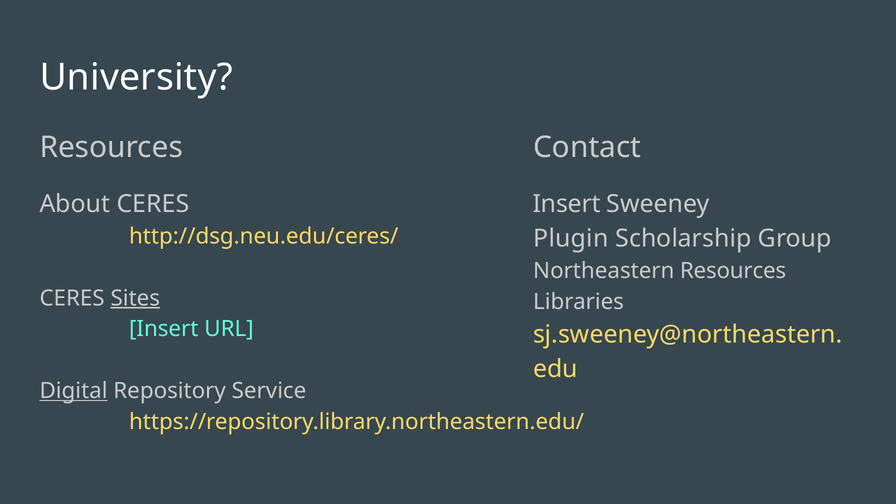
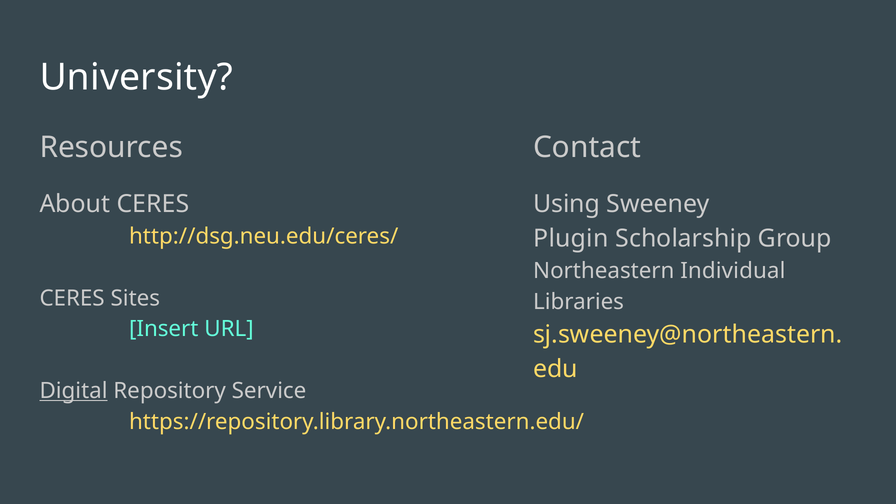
Insert: Insert -> Using (567, 204)
Northeastern Resources: Resources -> Individual (733, 271)
Sites underline: present -> none (135, 298)
